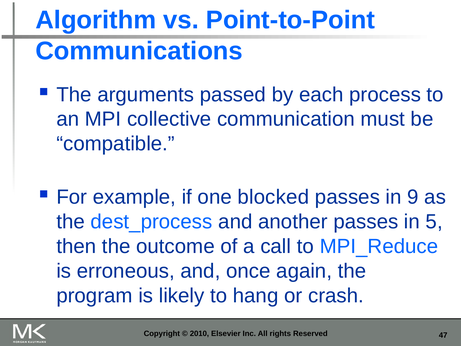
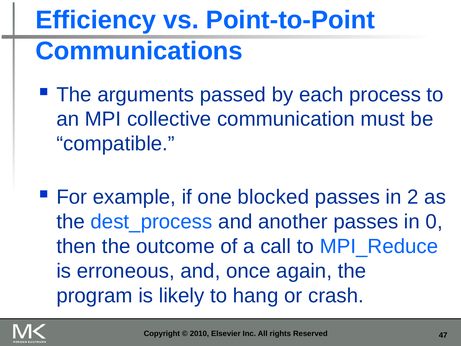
Algorithm: Algorithm -> Efficiency (96, 20)
9: 9 -> 2 (413, 197)
5: 5 -> 0 (434, 222)
